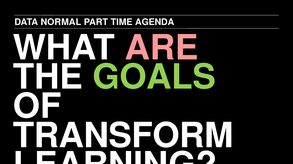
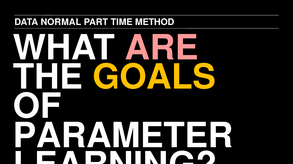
AGENDA: AGENDA -> METHOD (155, 22)
GOALS colour: light green -> yellow (154, 77)
TRANSFORM: TRANSFORM -> PARAMETER (123, 136)
